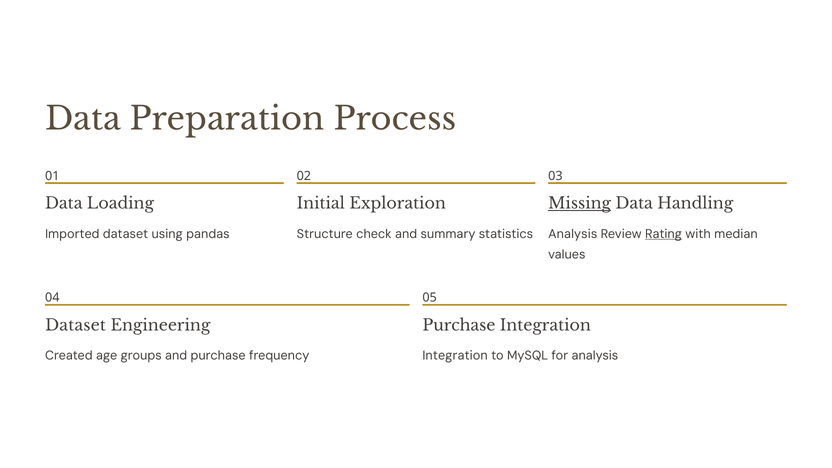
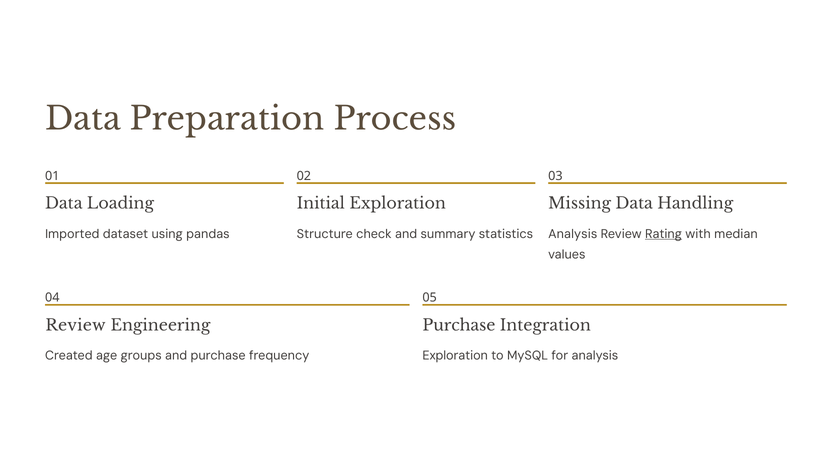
Missing underline: present -> none (580, 204)
Dataset: Dataset -> Review (76, 325)
Integration: Integration -> Exploration (455, 356)
